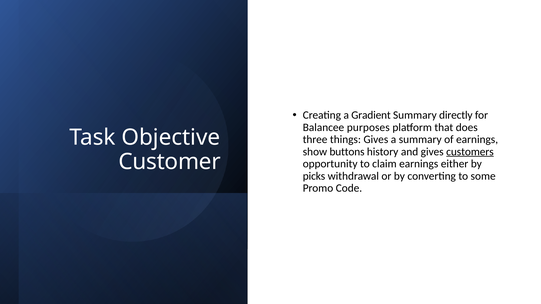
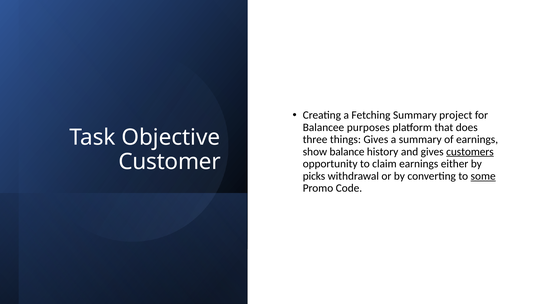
Gradient: Gradient -> Fetching (371, 115)
directly: directly -> project (456, 115)
buttons: buttons -> balance (347, 152)
some underline: none -> present (483, 176)
